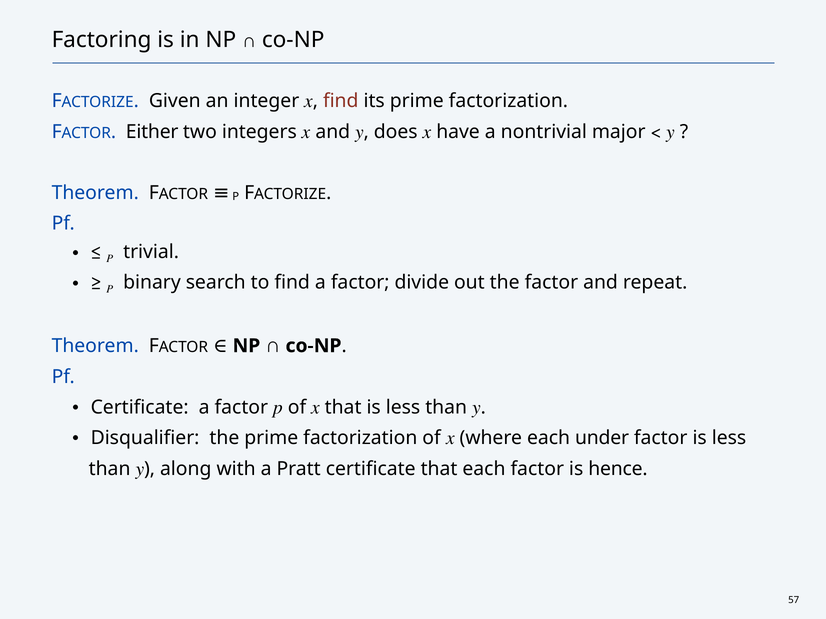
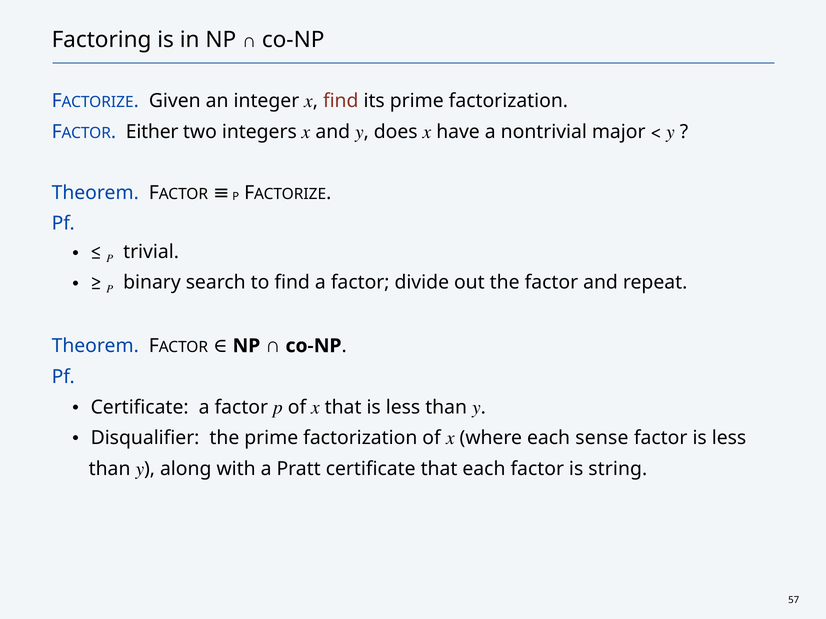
under: under -> sense (602, 438)
hence: hence -> string (618, 469)
